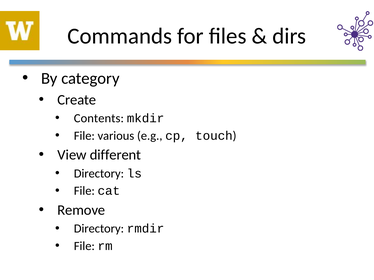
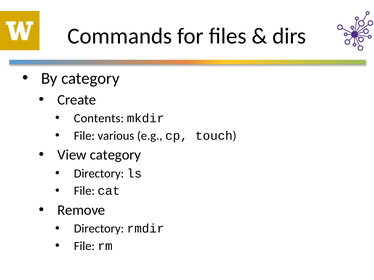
View different: different -> category (115, 155)
